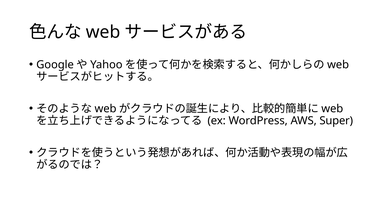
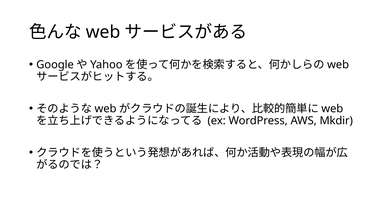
Super: Super -> Mkdir (336, 121)
